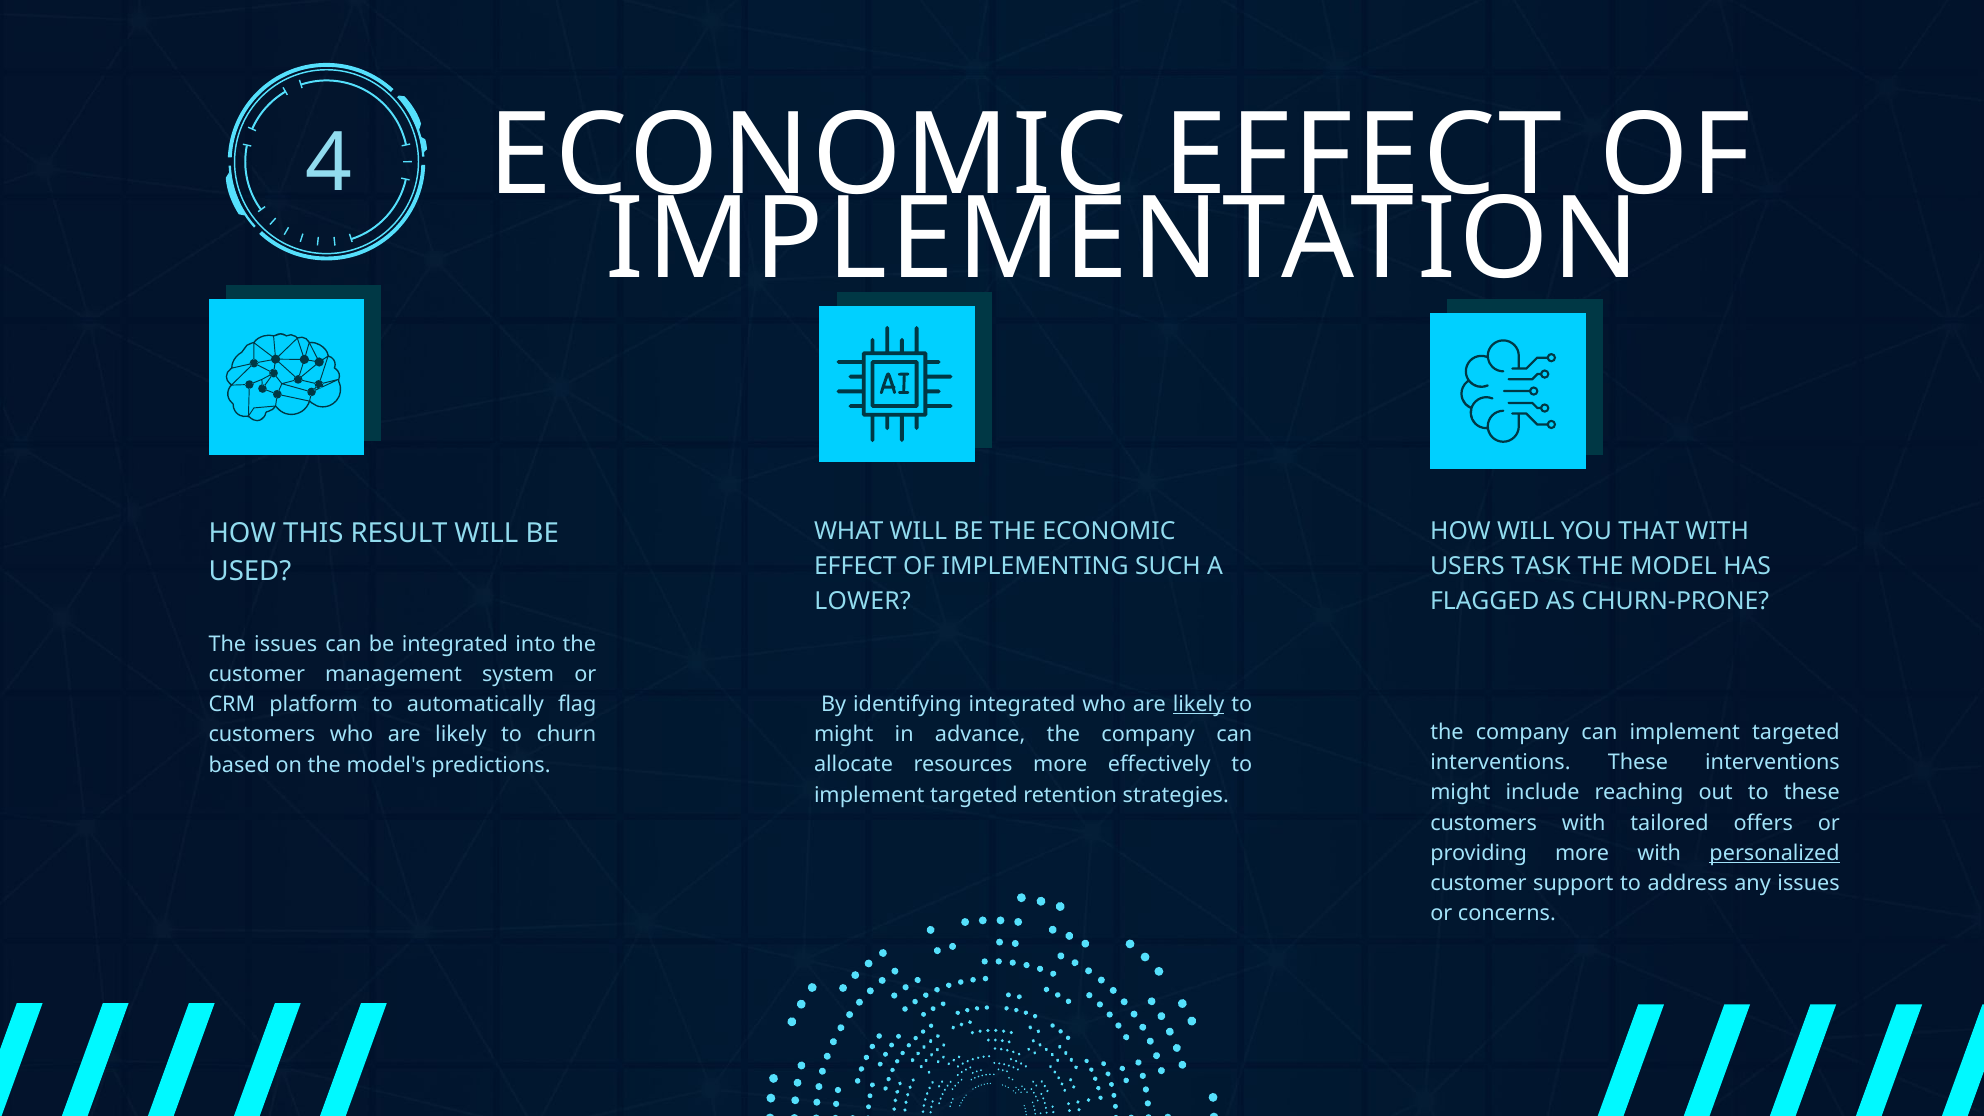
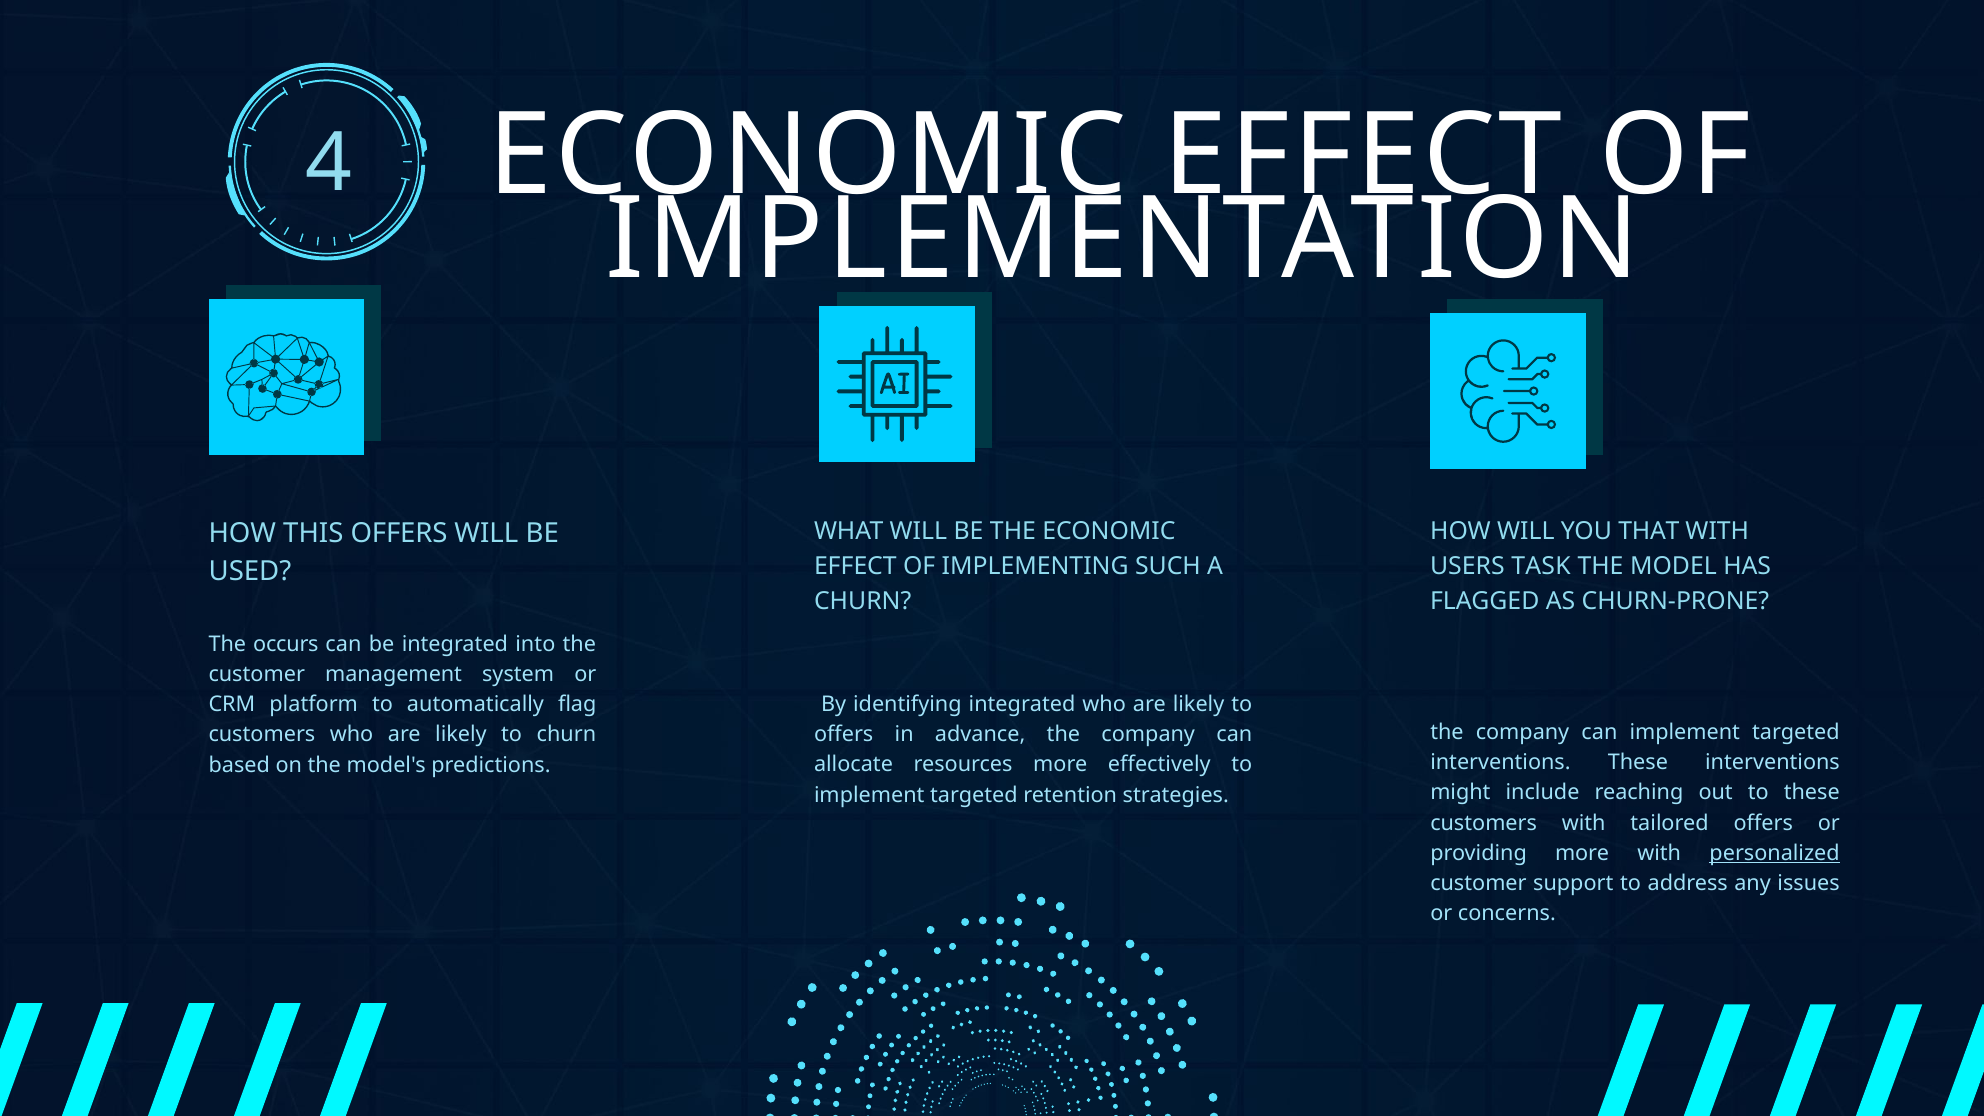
THIS RESULT: RESULT -> OFFERS (399, 533)
LOWER: LOWER -> CHURN (863, 601)
The issues: issues -> occurs (286, 644)
likely underline: present -> none (1199, 704)
might: might -> offers (844, 734)
